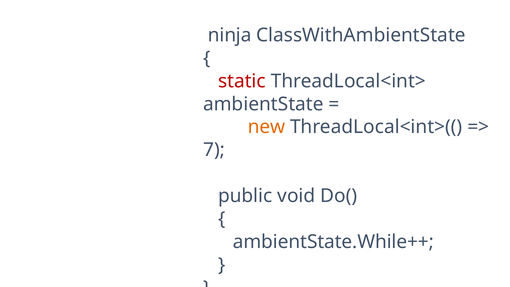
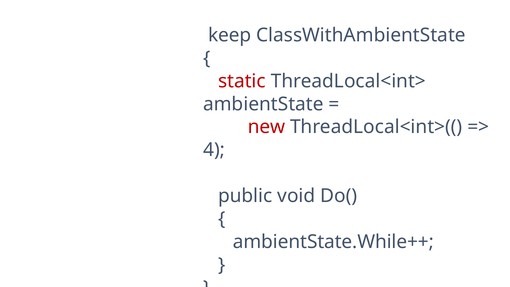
ninja: ninja -> keep (230, 35)
new colour: orange -> red (267, 127)
7: 7 -> 4 (214, 150)
